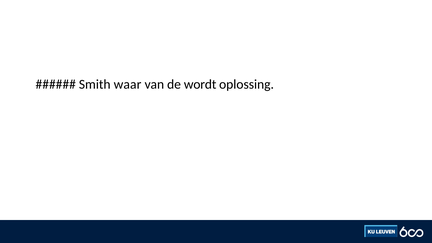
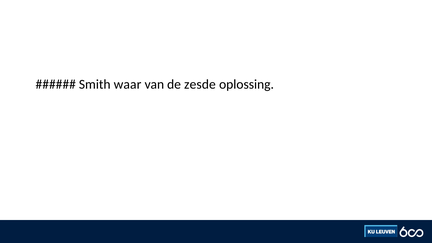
wordt: wordt -> zesde (200, 84)
